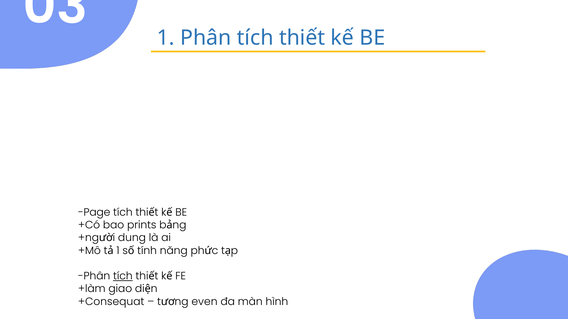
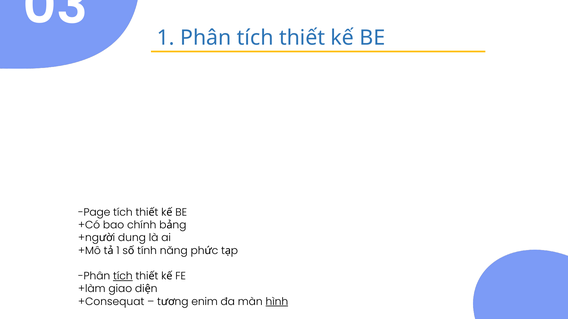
prints: prints -> chính (142, 225)
even: even -> enim (205, 302)
hình underline: none -> present (277, 302)
